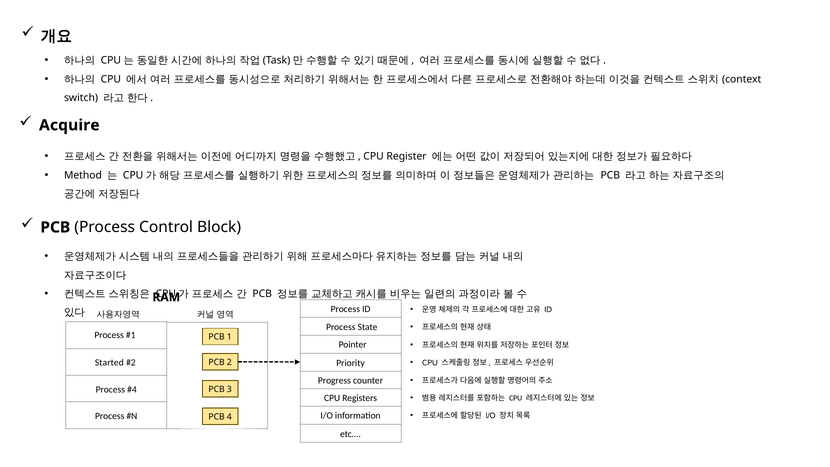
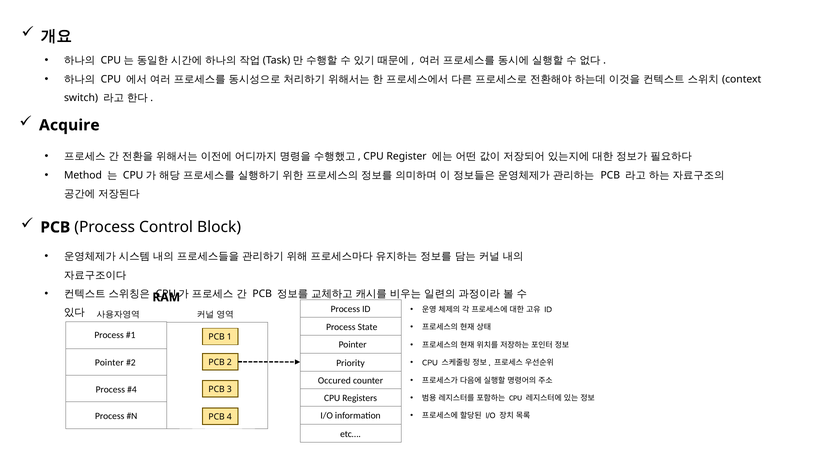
Started: Started -> Pointer (109, 362)
Progress: Progress -> Occured (334, 380)
